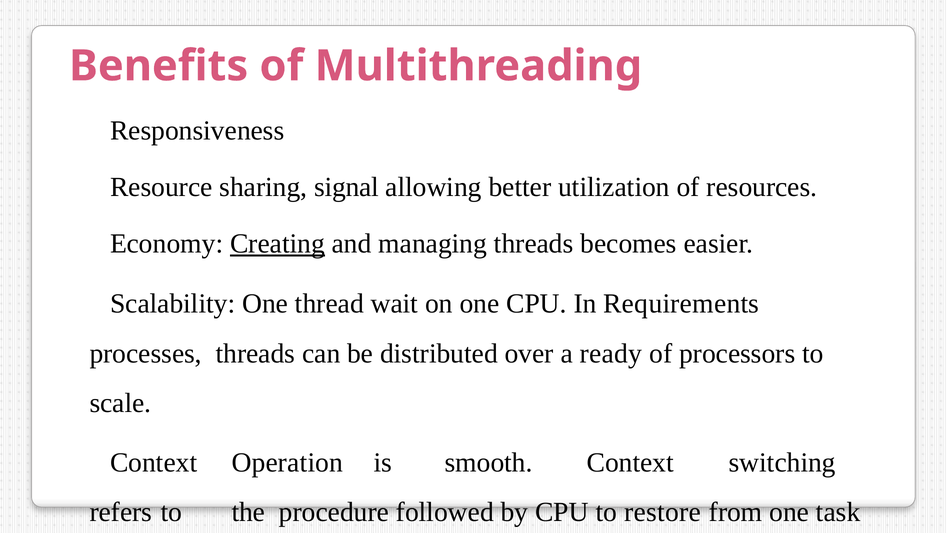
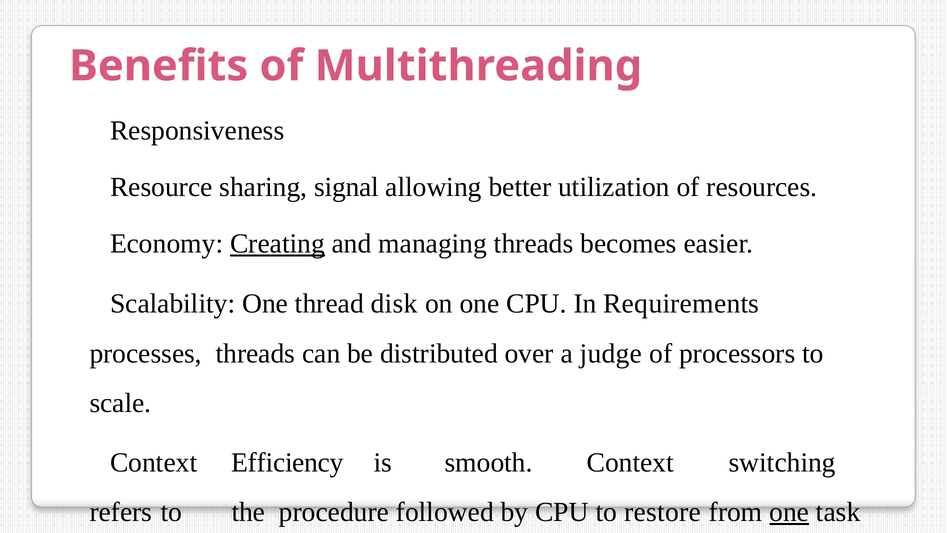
wait: wait -> disk (394, 304)
ready: ready -> judge (611, 353)
Operation: Operation -> Efficiency (288, 462)
one underline: none -> present (789, 512)
